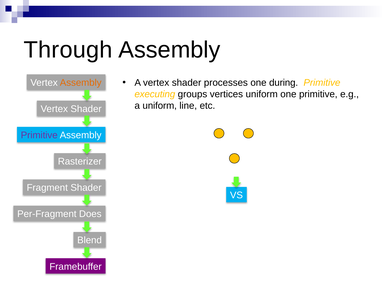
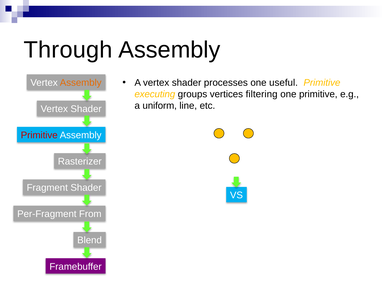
during: during -> useful (284, 83)
vertices uniform: uniform -> filtering (262, 94)
Primitive colour: purple -> red (39, 135)
Does: Does -> From (90, 214)
